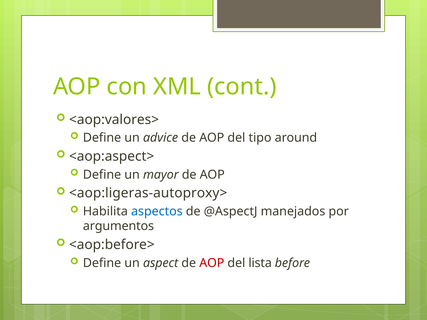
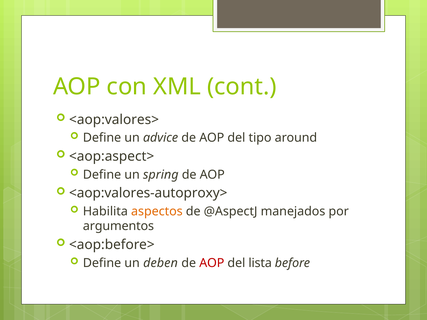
mayor: mayor -> spring (161, 175)
<aop:ligeras-autoproxy>: <aop:ligeras-autoproxy> -> <aop:valores-autoproxy> (148, 193)
aspectos colour: blue -> orange (157, 211)
aspect: aspect -> deben (161, 263)
